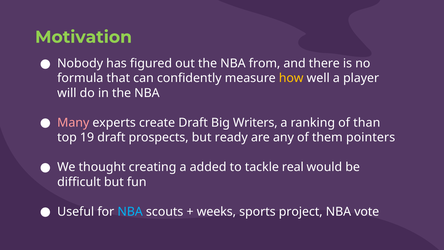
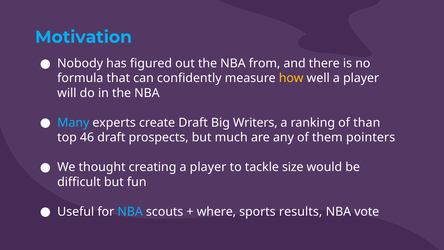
Motivation colour: light green -> light blue (84, 37)
Many colour: pink -> light blue (73, 123)
19: 19 -> 46 (87, 137)
ready: ready -> much (231, 137)
creating a added: added -> player (208, 167)
real: real -> size (293, 167)
weeks: weeks -> where (216, 211)
project: project -> results (301, 211)
